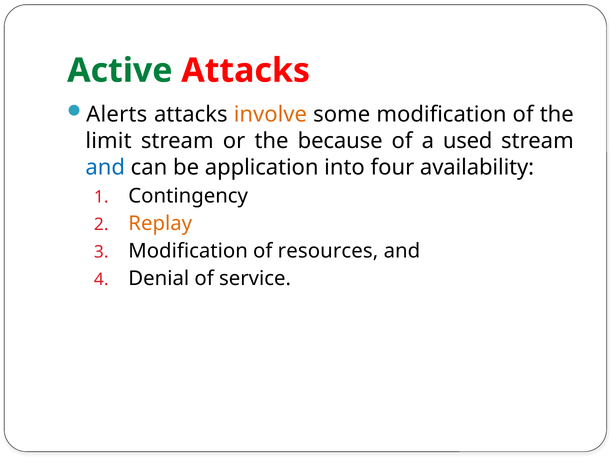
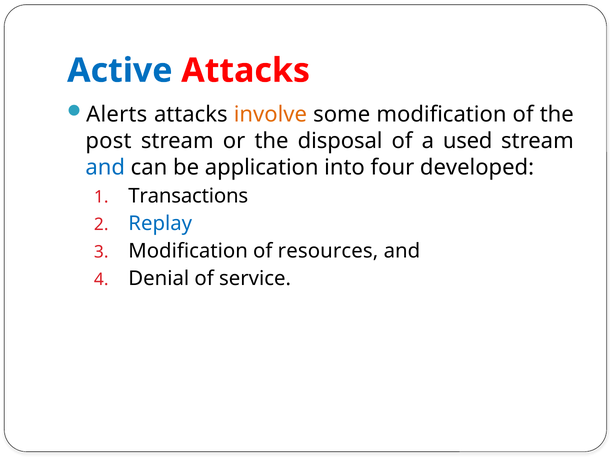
Active colour: green -> blue (120, 71)
limit: limit -> post (108, 141)
because: because -> disposal (340, 141)
availability: availability -> developed (477, 167)
Contingency: Contingency -> Transactions (188, 196)
Replay colour: orange -> blue (160, 224)
